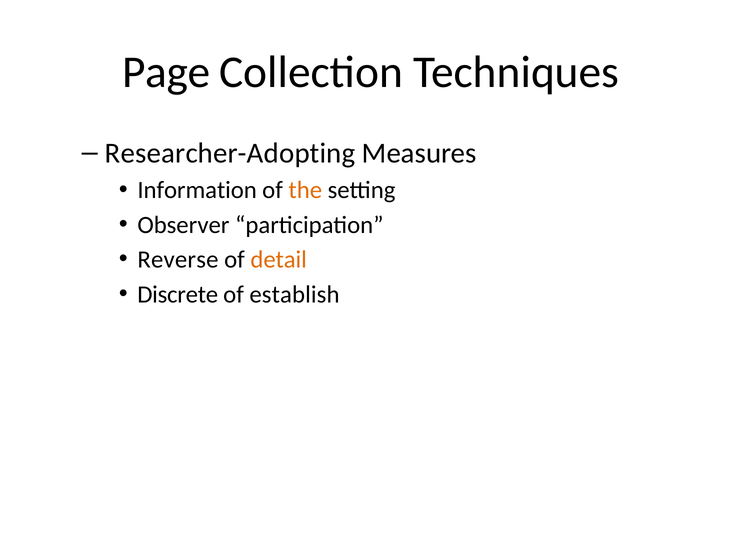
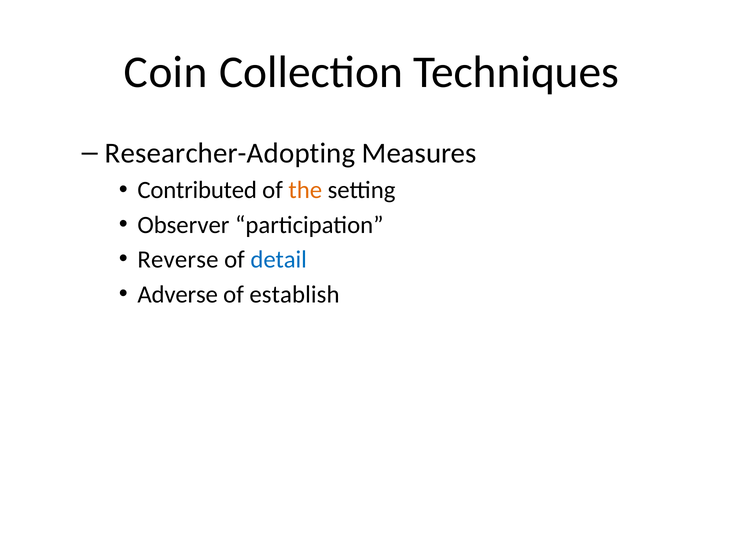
Page: Page -> Coin (166, 72)
Information: Information -> Contributed (197, 190)
detail colour: orange -> blue (279, 259)
Discrete: Discrete -> Adverse (178, 294)
